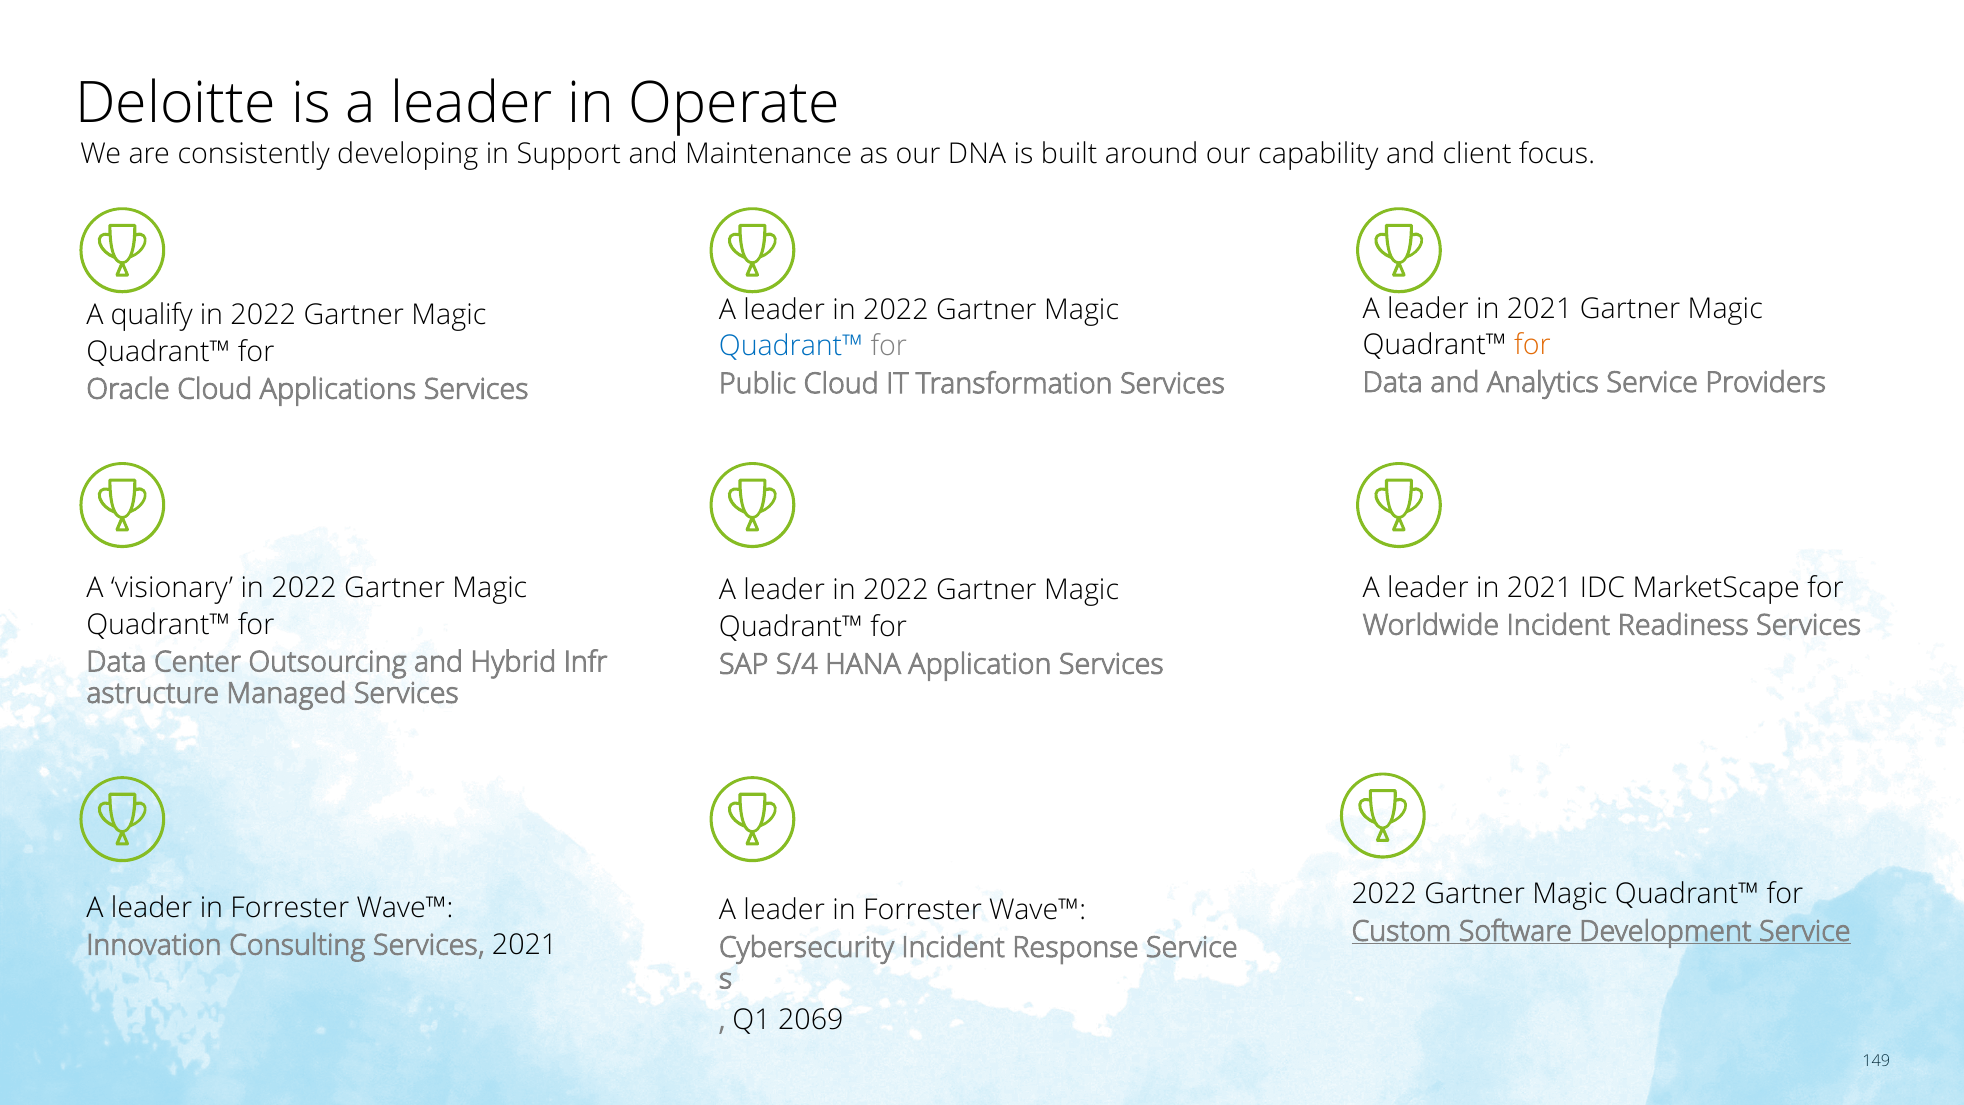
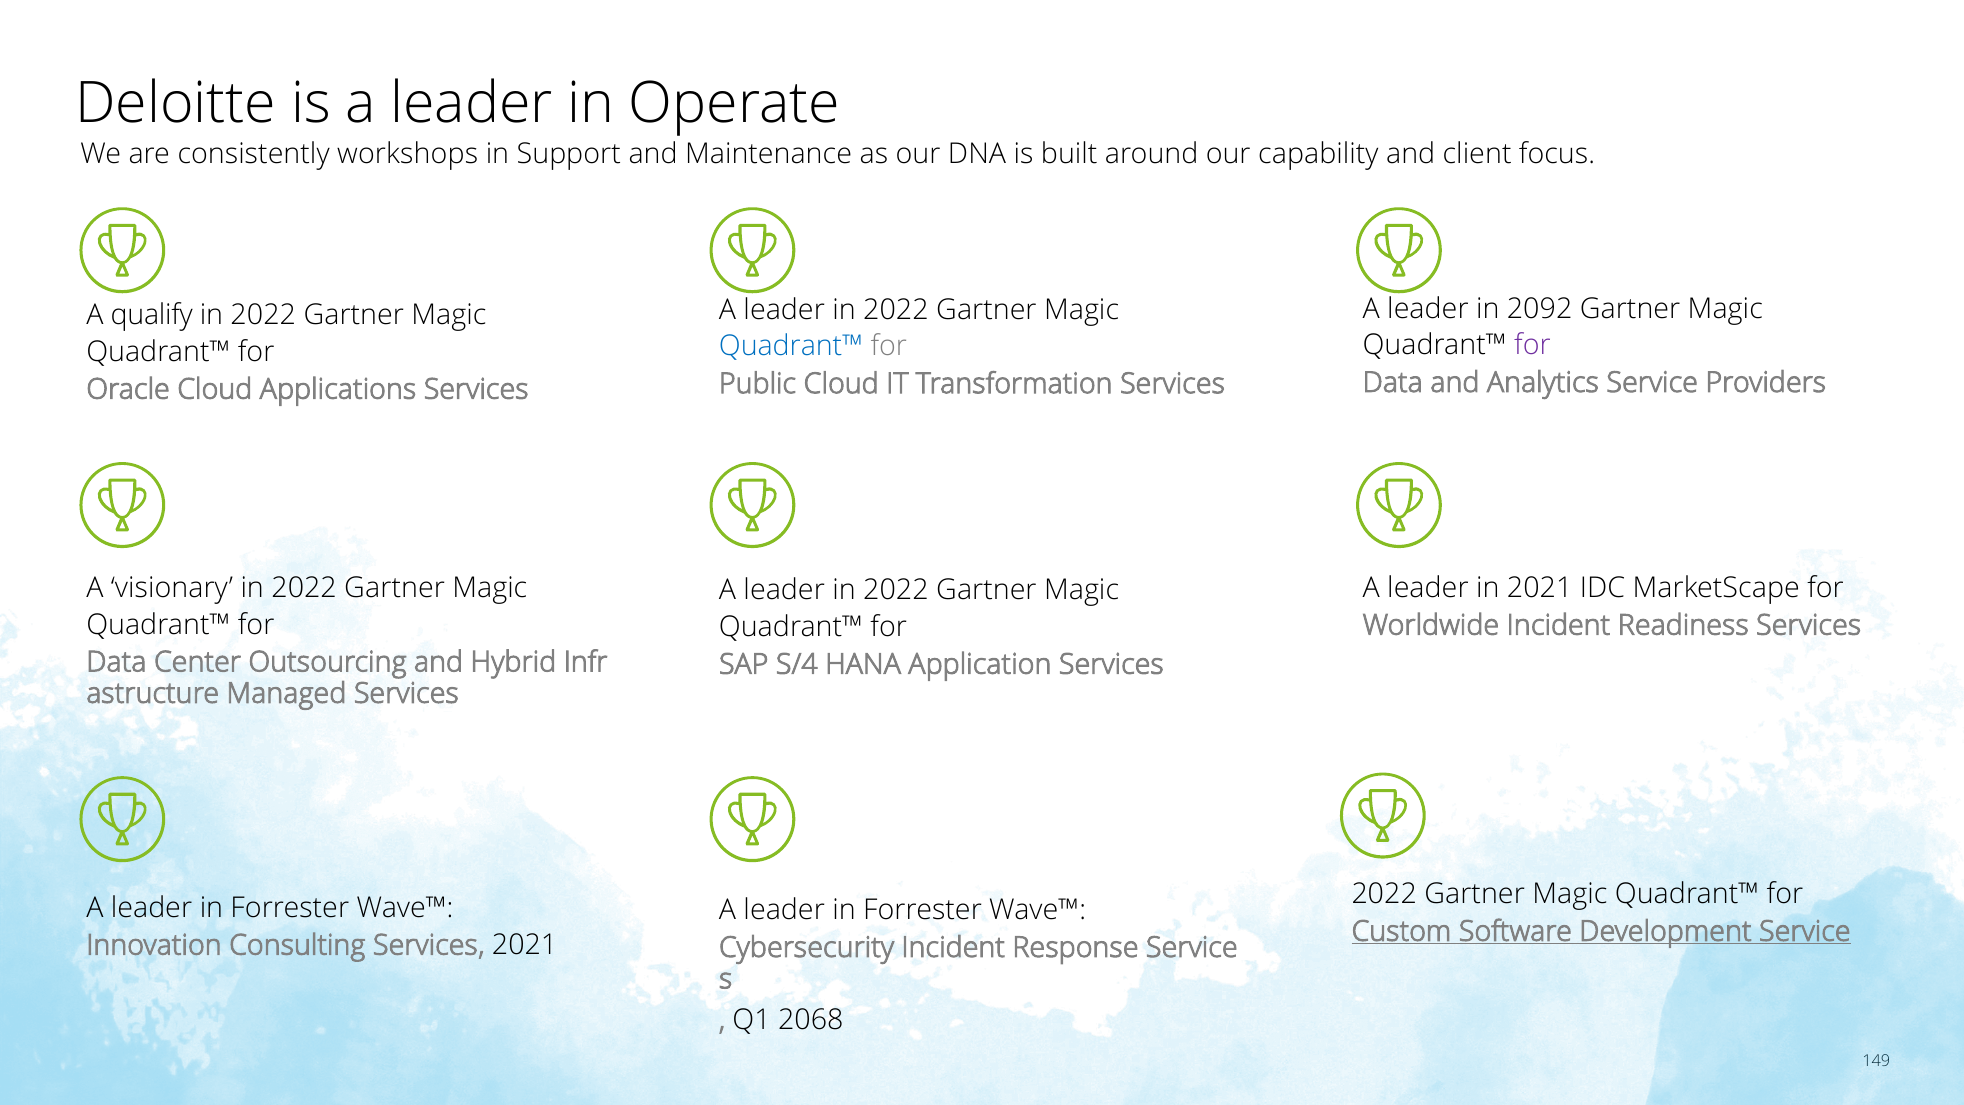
developing: developing -> workshops (408, 154)
2021: 2021 -> 2092 (1540, 309)
for colour: orange -> purple (1532, 345)
2069: 2069 -> 2068 (811, 1020)
